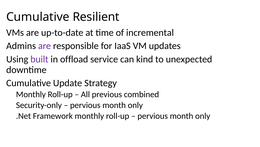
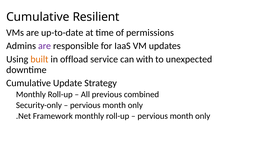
incremental: incremental -> permissions (150, 32)
built colour: purple -> orange (39, 59)
kind: kind -> with (145, 59)
